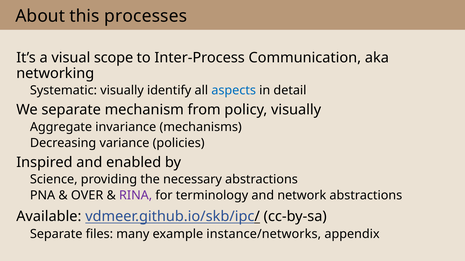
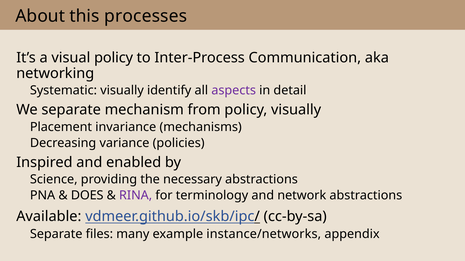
visual scope: scope -> policy (114, 58)
aspects colour: blue -> purple (234, 91)
Aggregate: Aggregate -> Placement (61, 127)
OVER: OVER -> DOES (87, 196)
